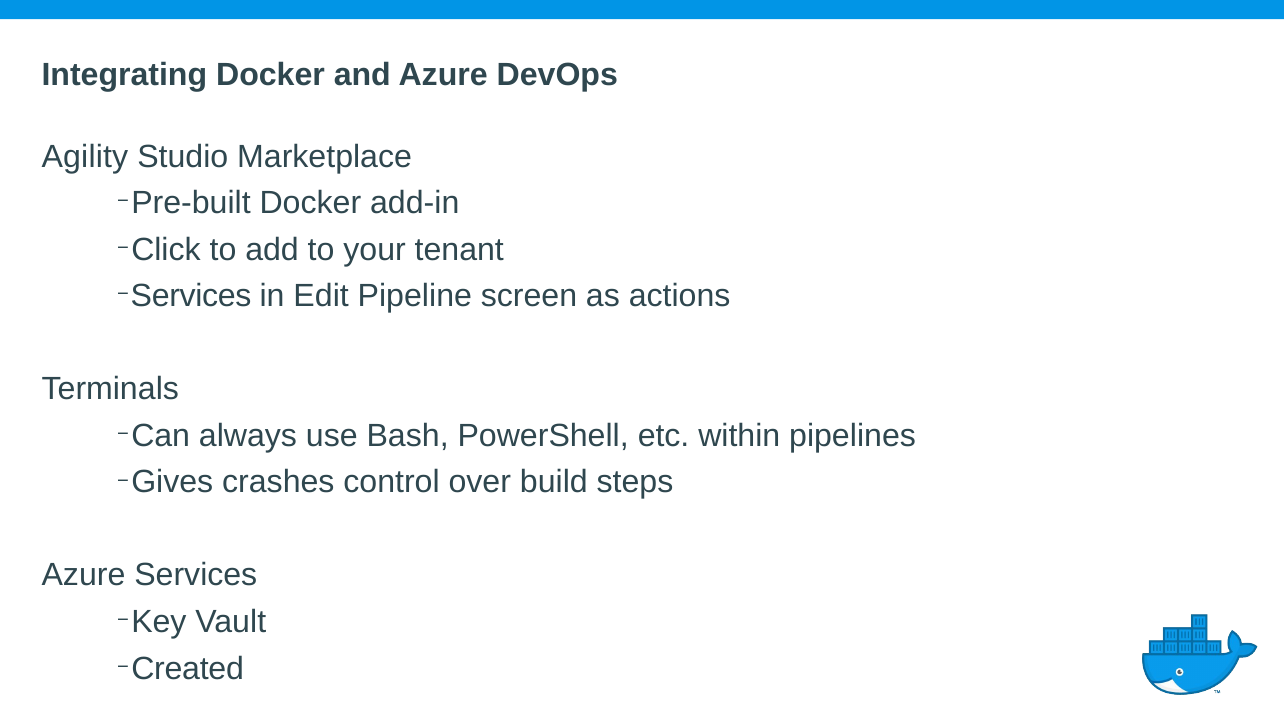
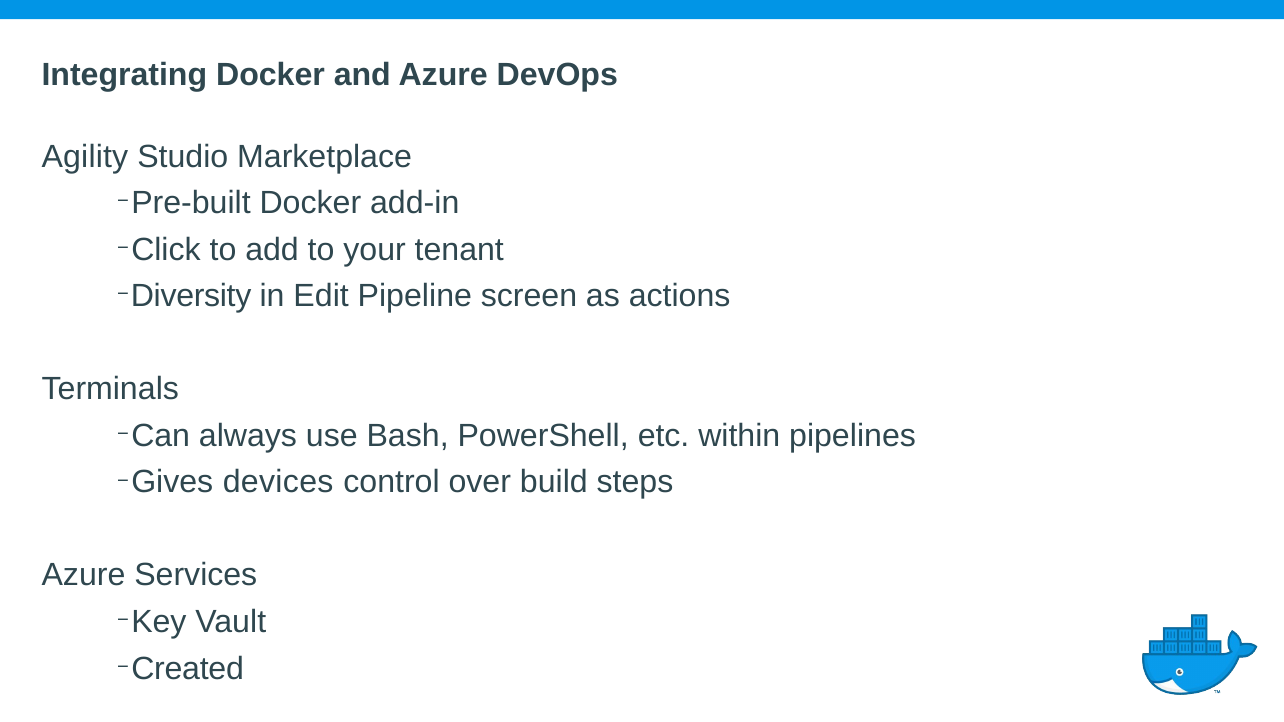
Services: Services -> Diversity (191, 296)
crashes: crashes -> devices (278, 482)
